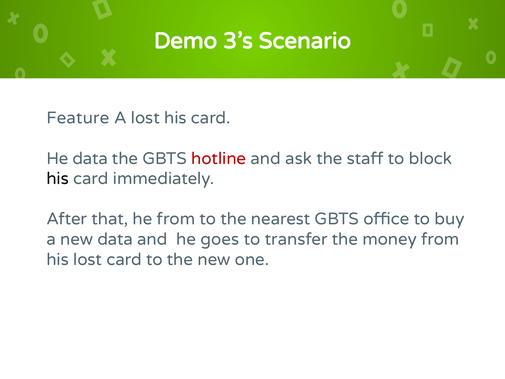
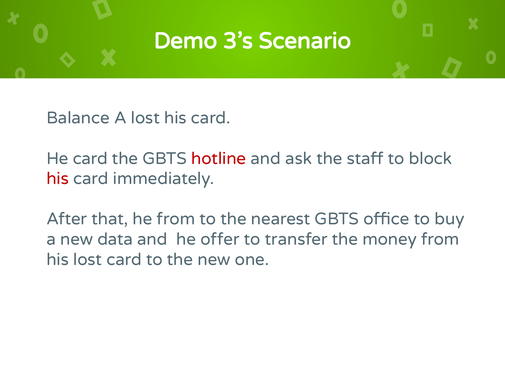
Feature: Feature -> Balance (78, 118)
He data: data -> card (90, 158)
his colour: black -> red (58, 179)
goes: goes -> offer (220, 239)
